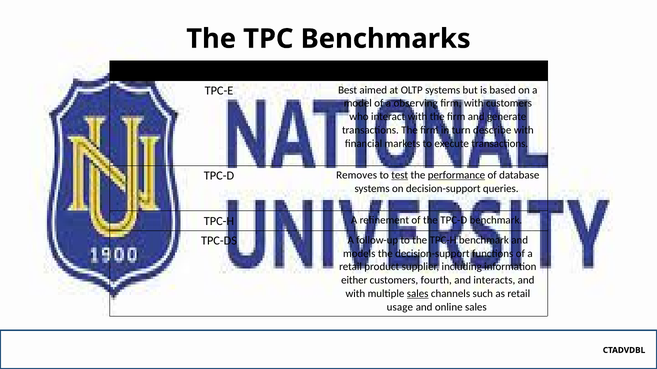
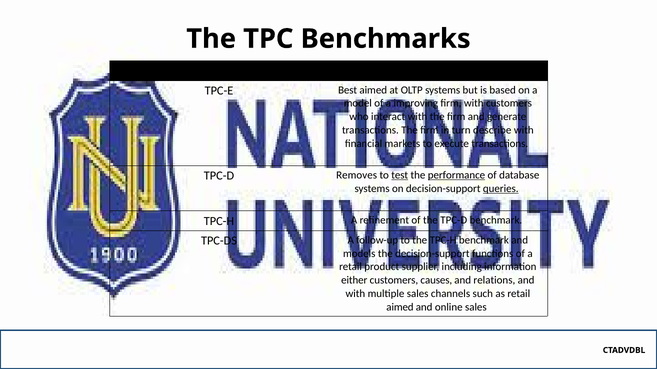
observing: observing -> improving (416, 103)
queries underline: none -> present (501, 189)
fourth: fourth -> causes (436, 281)
interacts: interacts -> relations (494, 281)
sales underline: present -> none (418, 294)
usage: usage -> aimed (400, 307)
